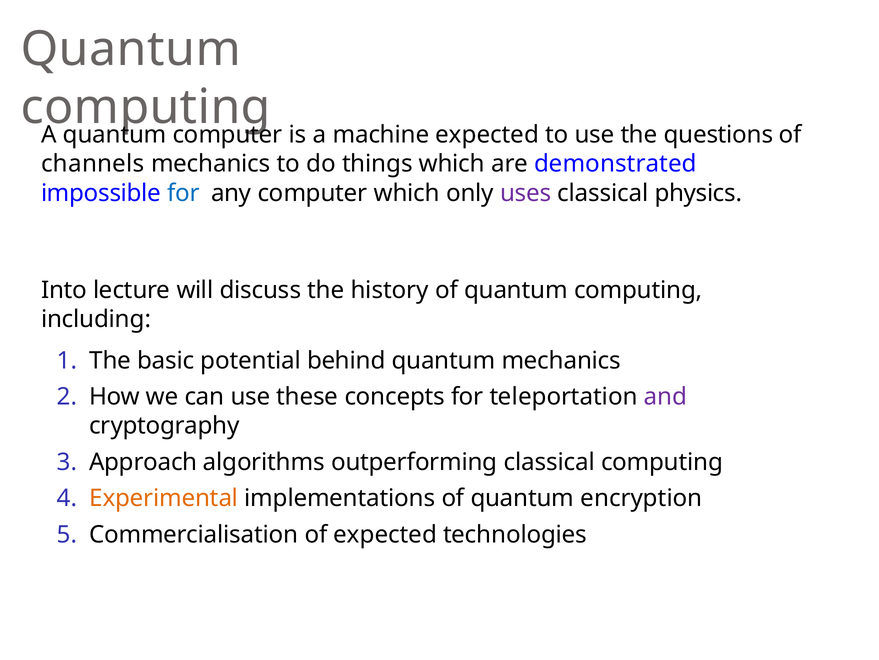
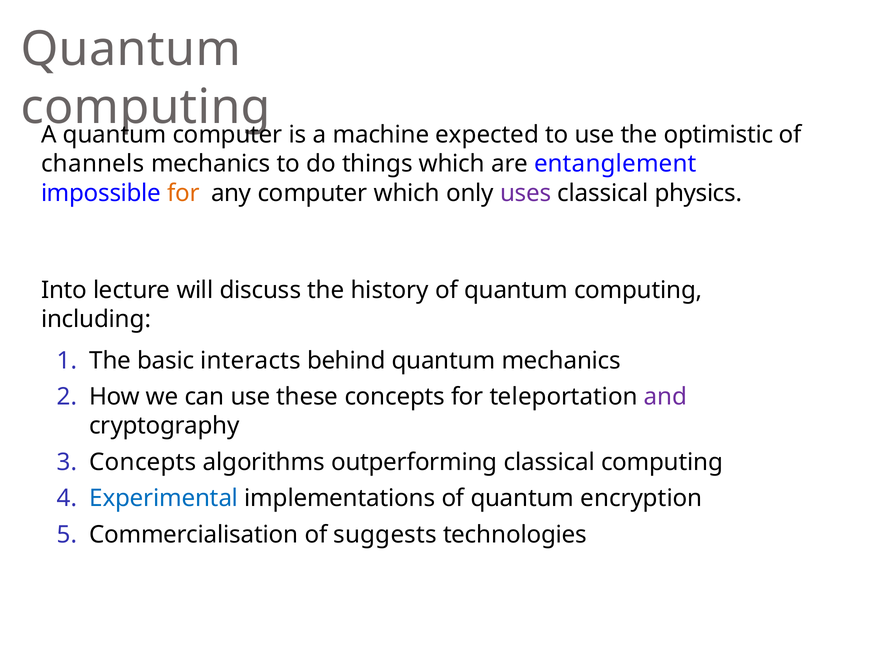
questions: questions -> optimistic (718, 135)
demonstrated: demonstrated -> entanglement (615, 164)
for colour: blue -> orange (183, 193)
potential: potential -> interacts (251, 360)
Approach: Approach -> Concepts (143, 462)
Experimental colour: orange -> blue (164, 498)
of expected: expected -> suggests (385, 534)
